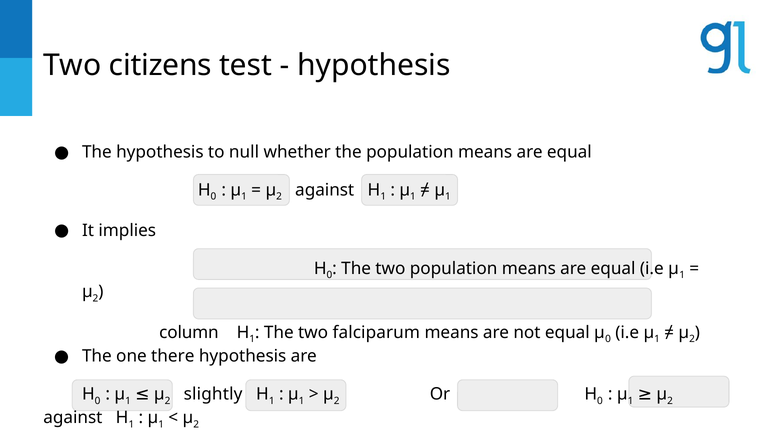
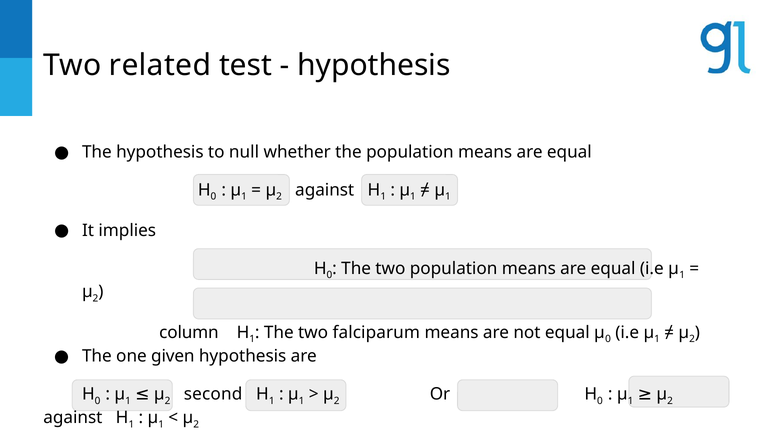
citizens: citizens -> related (160, 65)
there: there -> given (173, 356)
slightly: slightly -> second (213, 394)
